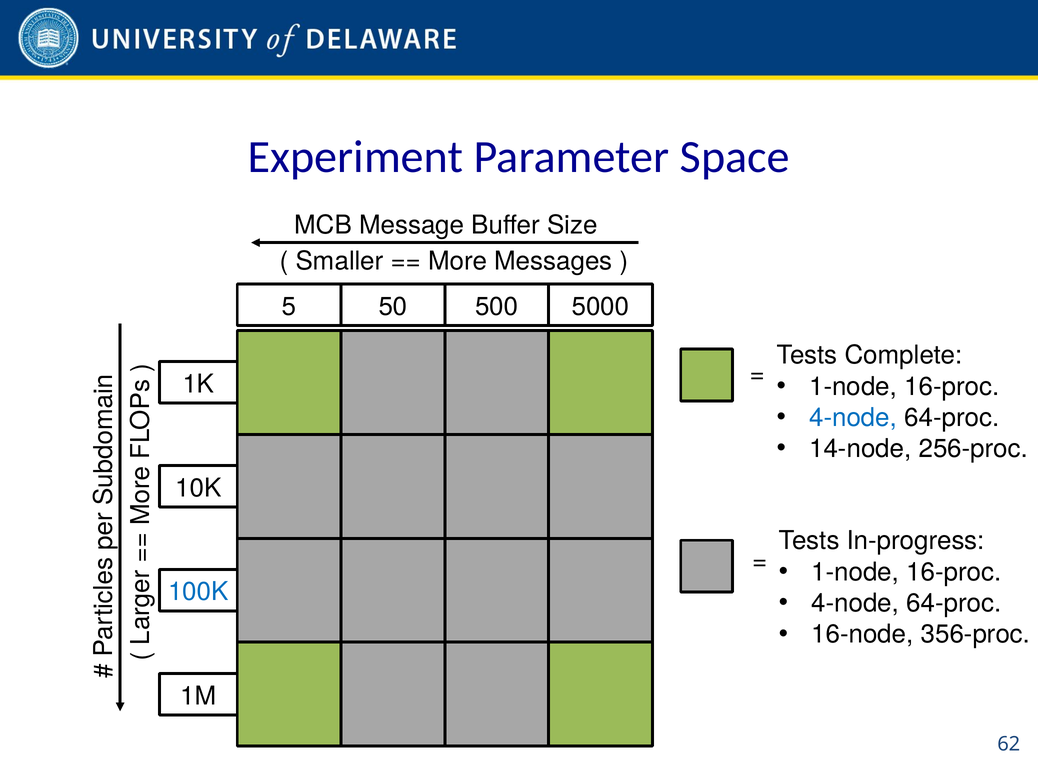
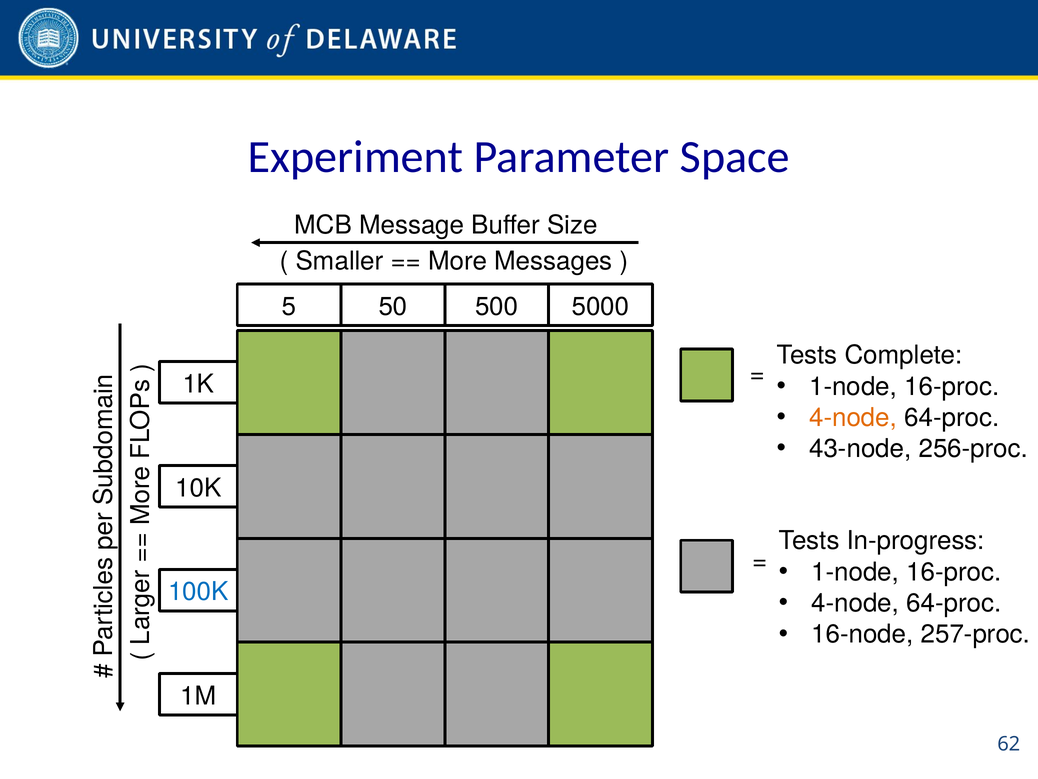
4-node colour: blue -> orange (853, 417)
14-node: 14-node -> 43-node (860, 449)
356-proc: 356-proc -> 257-proc (975, 634)
